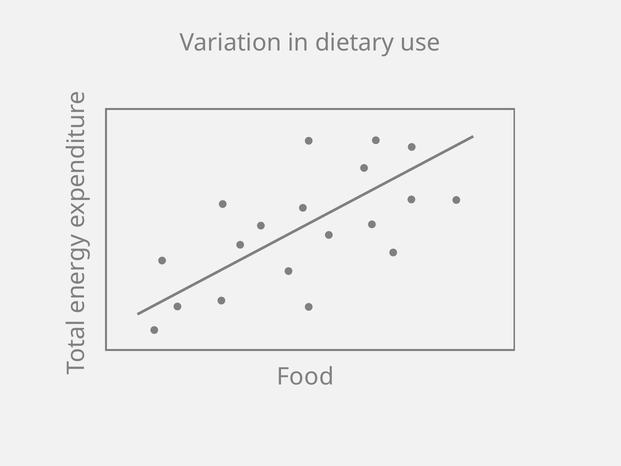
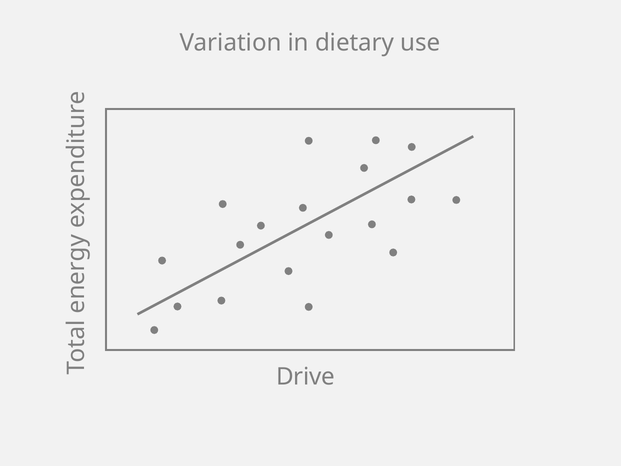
Food: Food -> Drive (305, 377)
